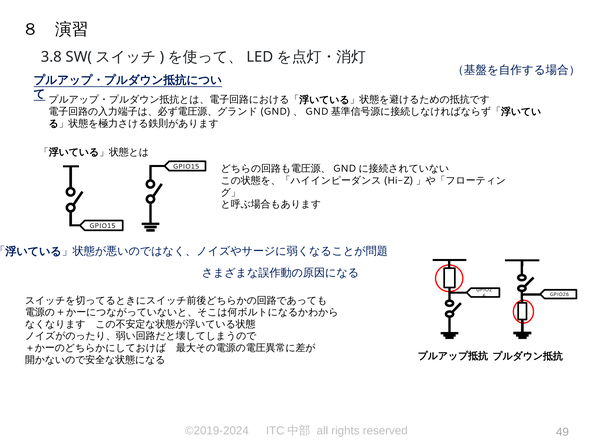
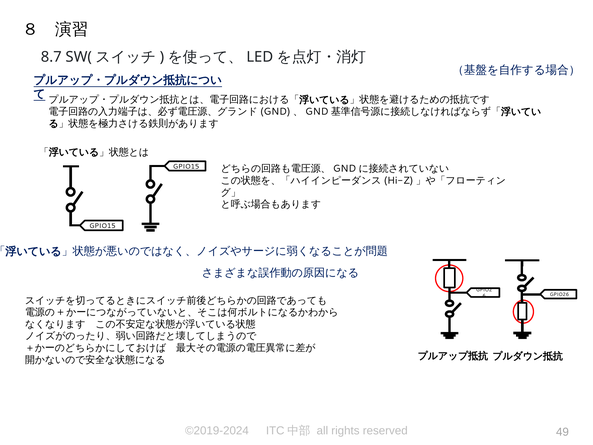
3.8: 3.8 -> 8.7 (51, 57)
